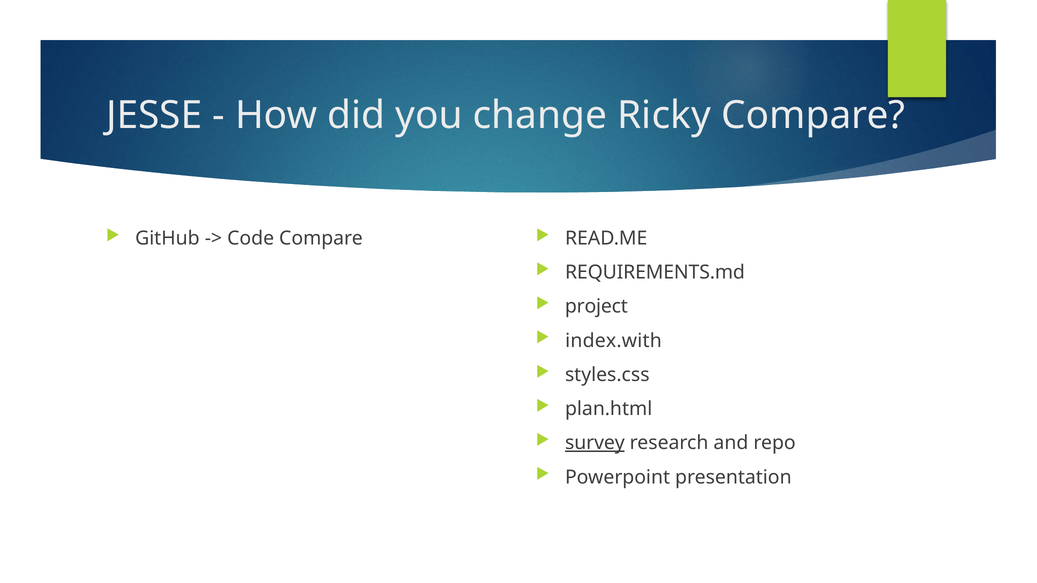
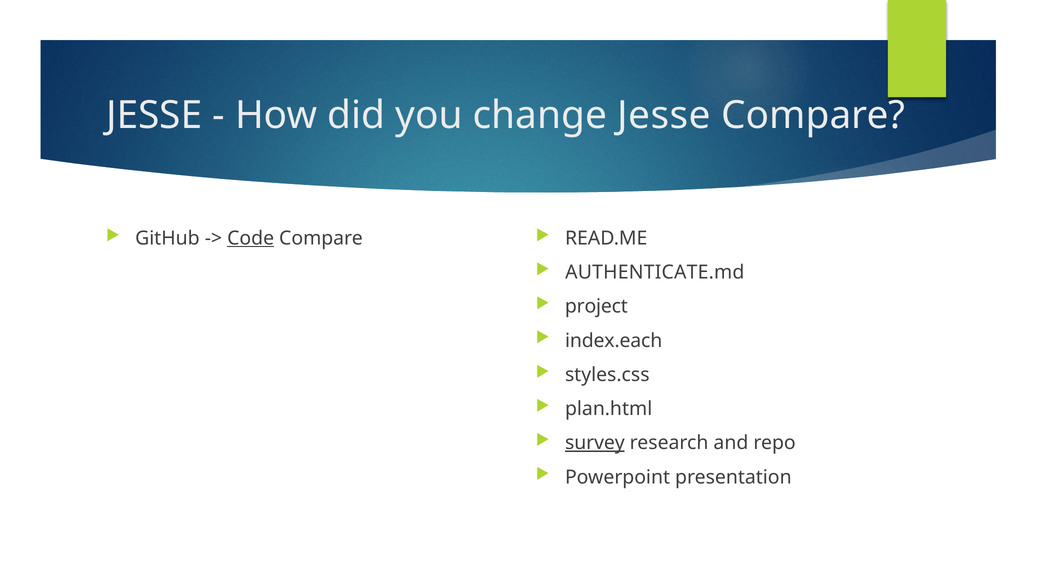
change Ricky: Ricky -> Jesse (664, 116)
Code underline: none -> present (251, 238)
REQUIREMENTS.md: REQUIREMENTS.md -> AUTHENTICATE.md (655, 272)
index.with: index.with -> index.each (614, 341)
